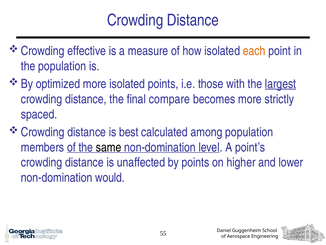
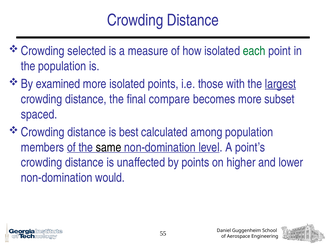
effective: effective -> selected (87, 51)
each colour: orange -> green (254, 51)
optimized: optimized -> examined (58, 84)
strictly: strictly -> subset (279, 99)
